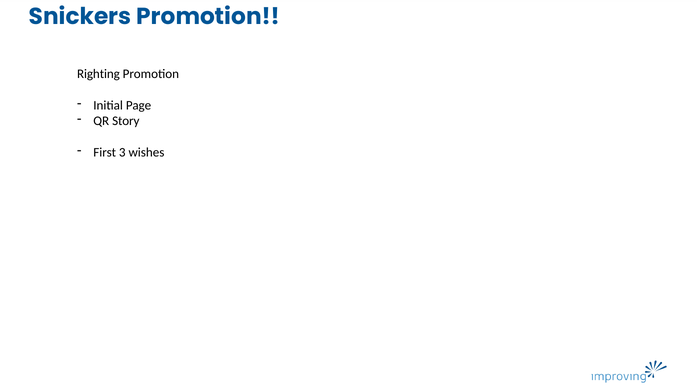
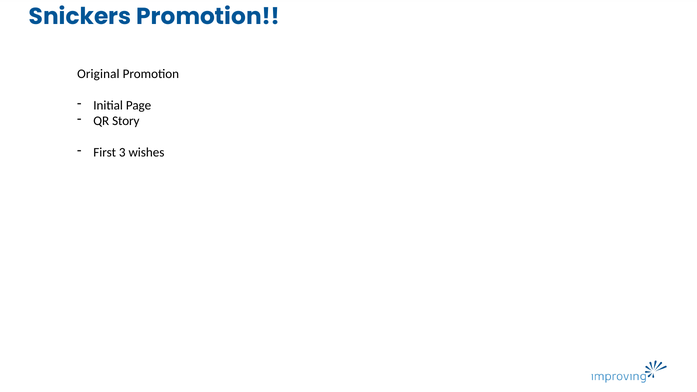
Righting: Righting -> Original (98, 74)
